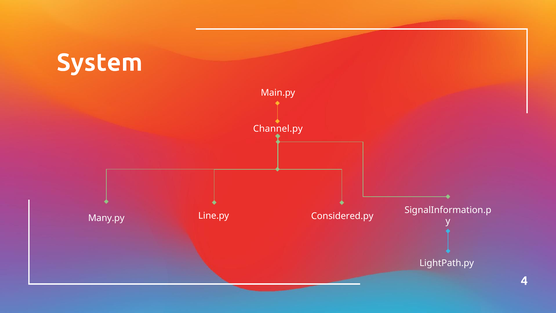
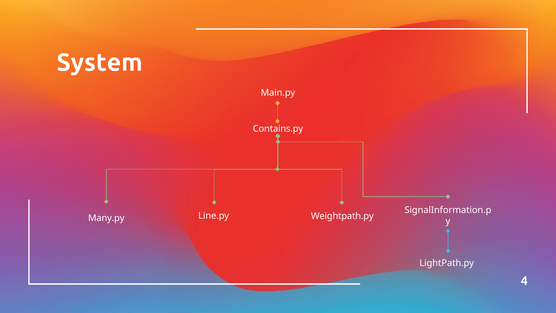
Channel.py: Channel.py -> Contains.py (278, 129)
Considered.py: Considered.py -> Weightpath.py (342, 216)
